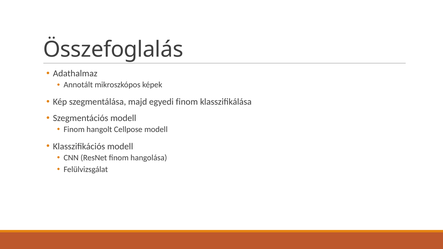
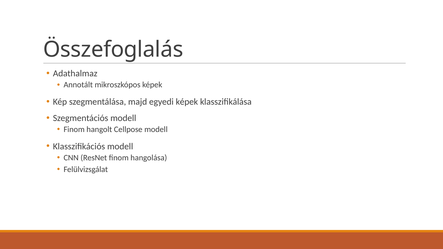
egyedi finom: finom -> képek (187, 102)
